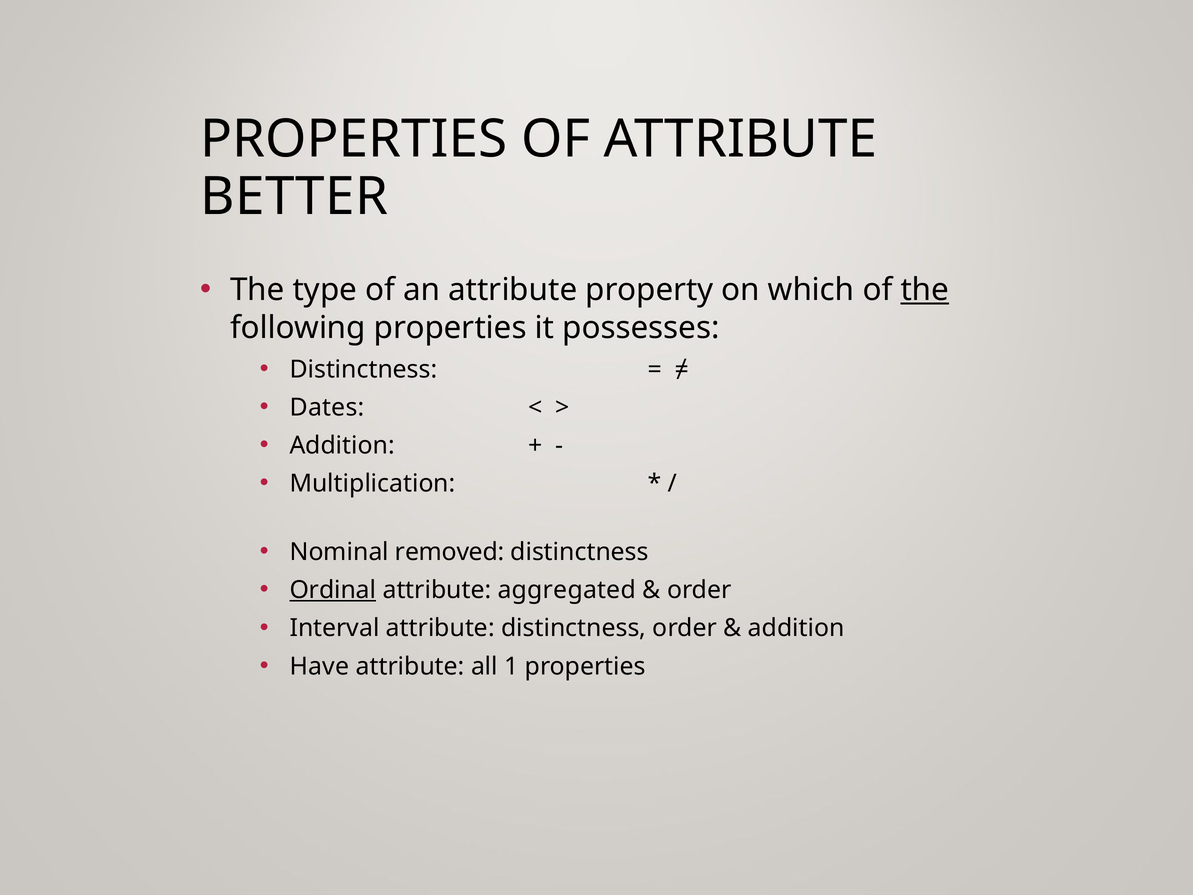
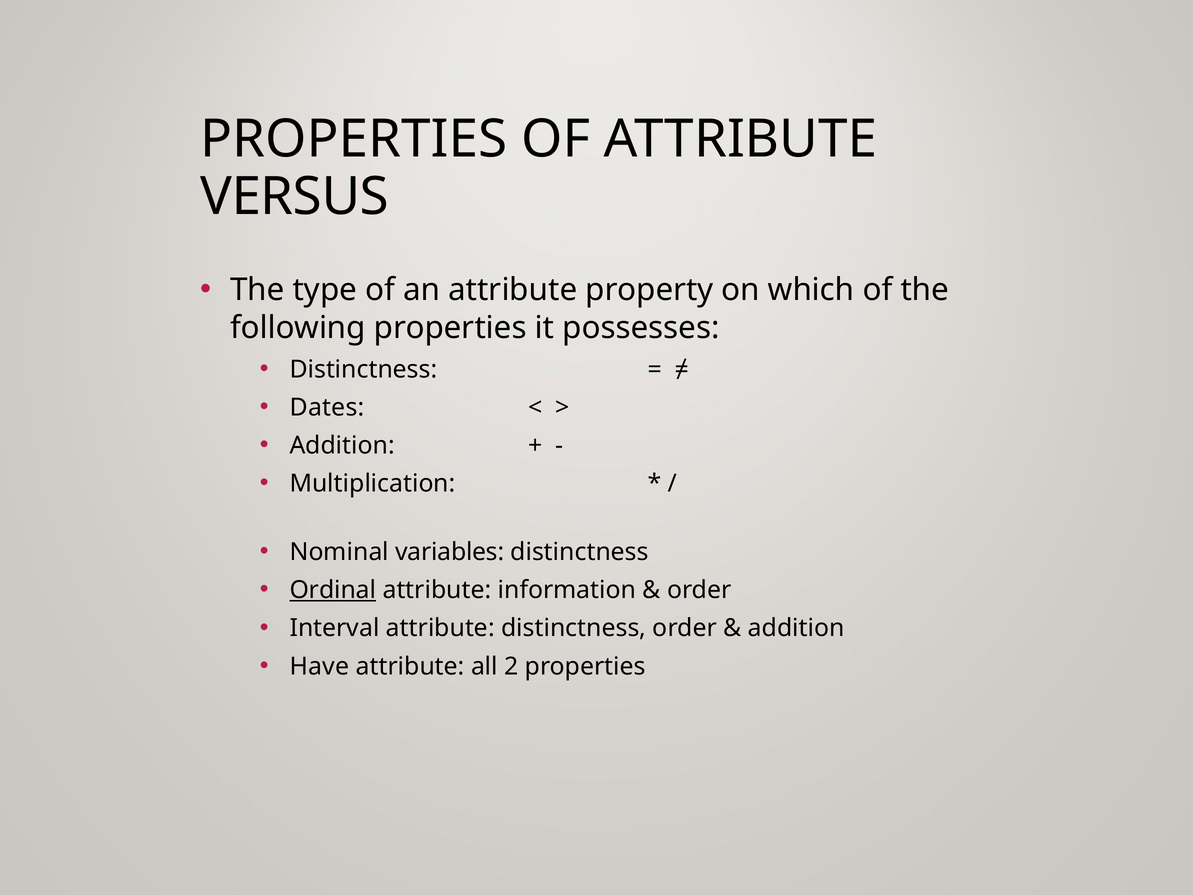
BETTER: BETTER -> VERSUS (295, 197)
the underline: present -> none (925, 290)
removed: removed -> variables (450, 552)
aggregated: aggregated -> information (567, 590)
1: 1 -> 2 (511, 666)
